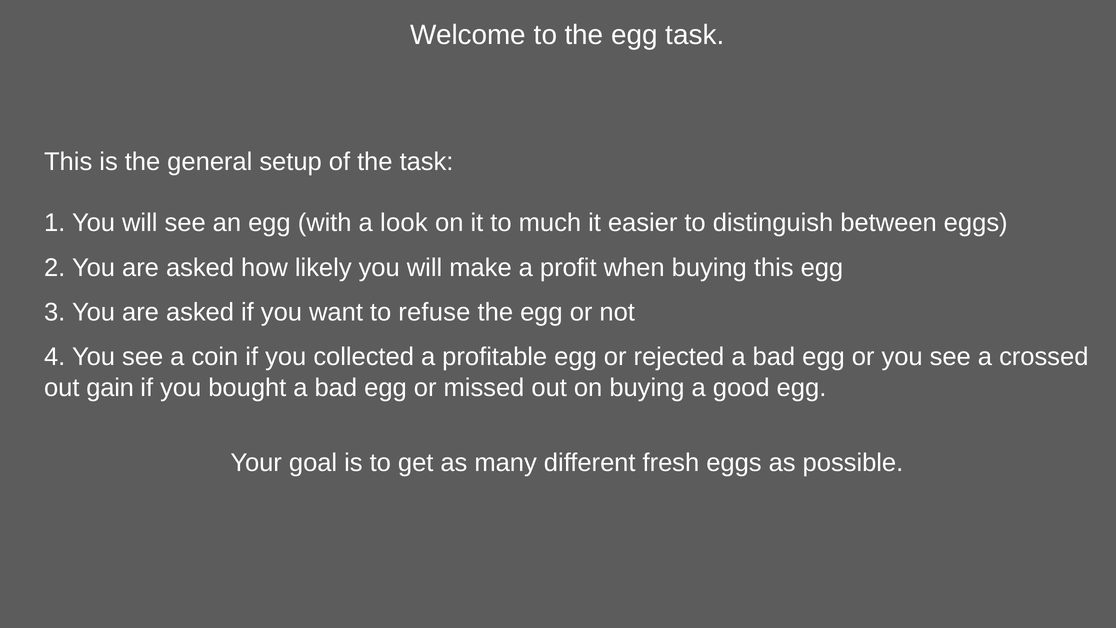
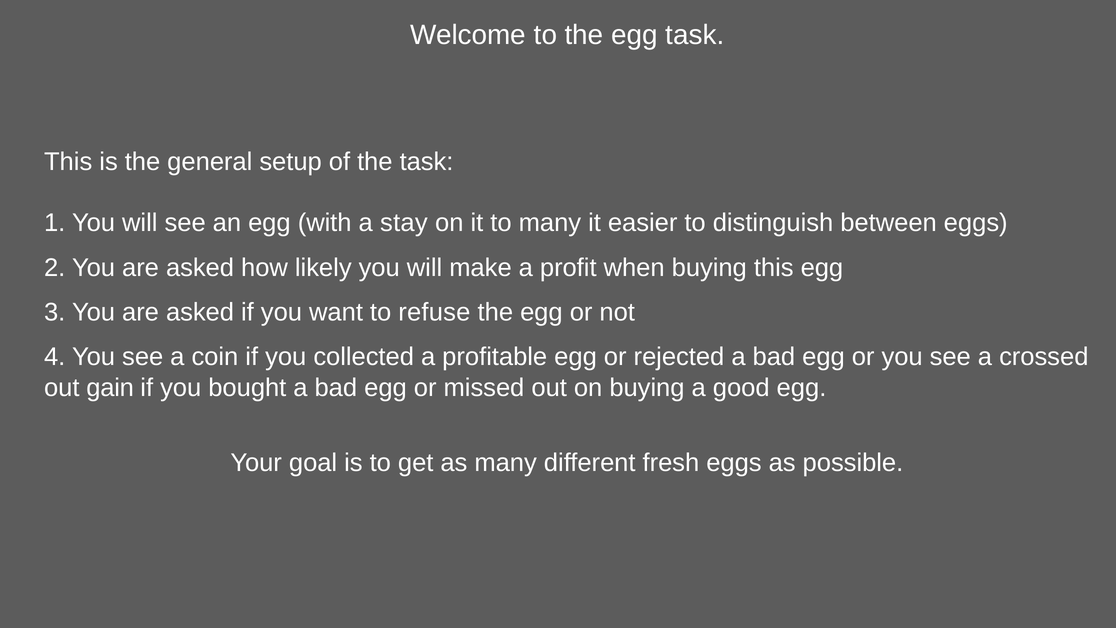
look: look -> stay (404, 223)
to much: much -> many (550, 223)
